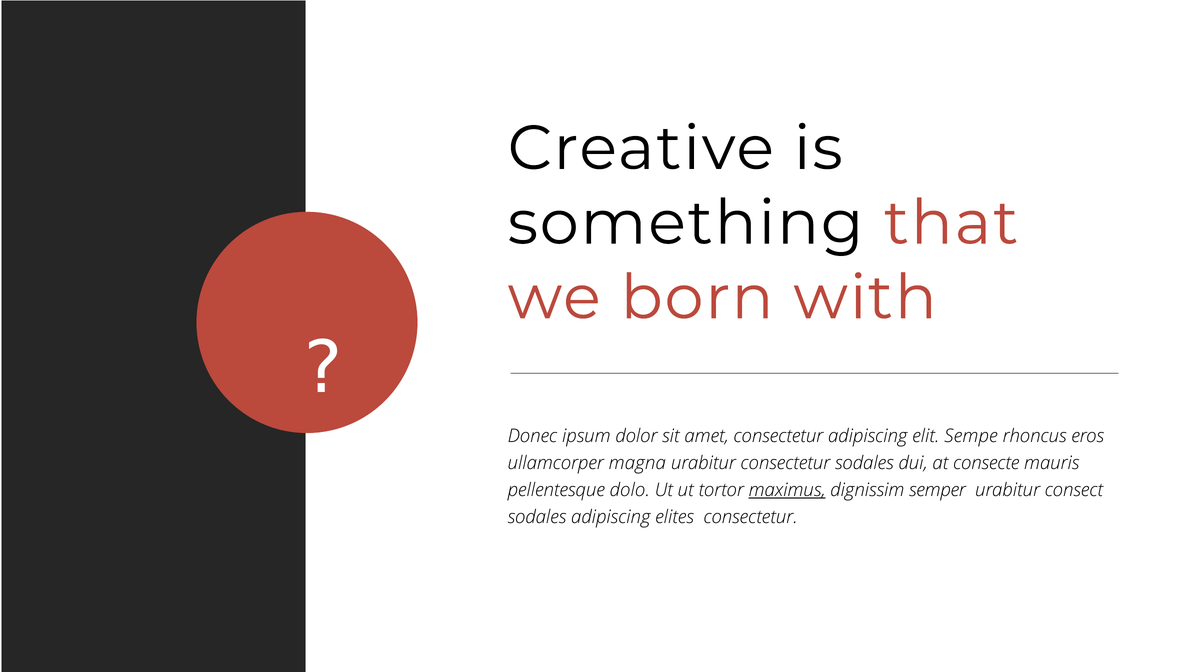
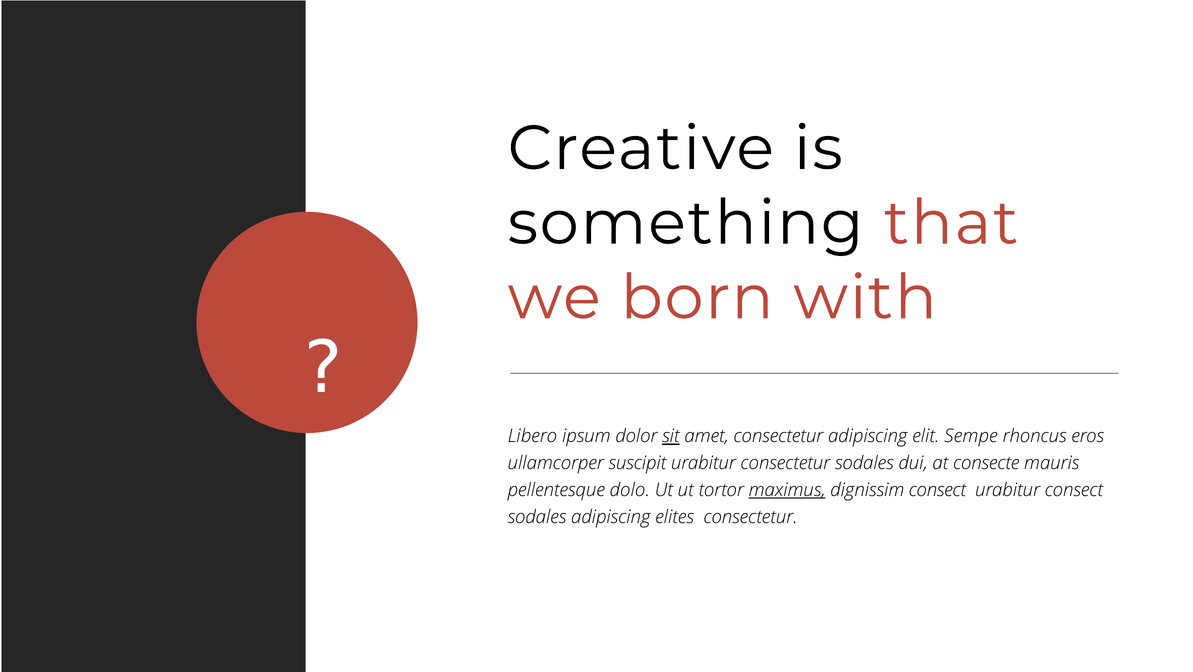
Donec: Donec -> Libero (532, 436)
sit underline: none -> present (671, 436)
magna: magna -> suscipit (637, 463)
dignissim semper: semper -> consect (937, 489)
